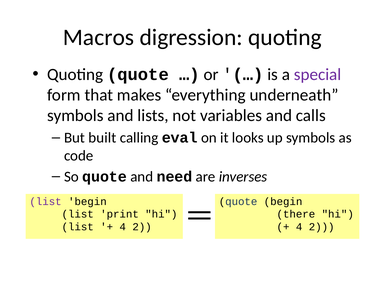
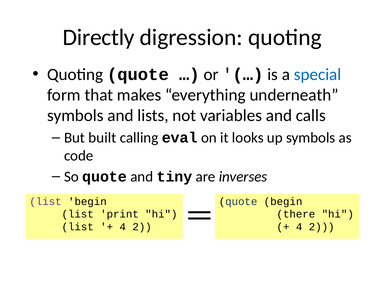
Macros: Macros -> Directly (99, 37)
special colour: purple -> blue (318, 74)
need: need -> tiny (174, 176)
